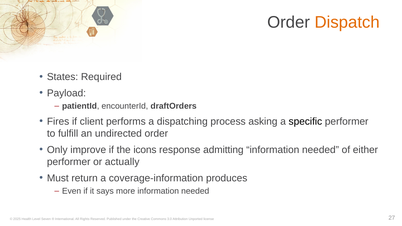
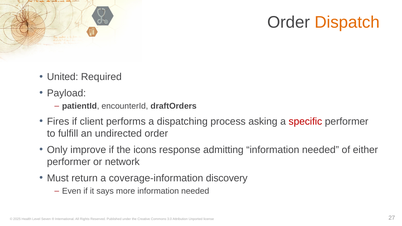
States: States -> United (63, 77)
specific colour: black -> red (305, 122)
actually: actually -> network (122, 162)
produces: produces -> discovery (227, 178)
